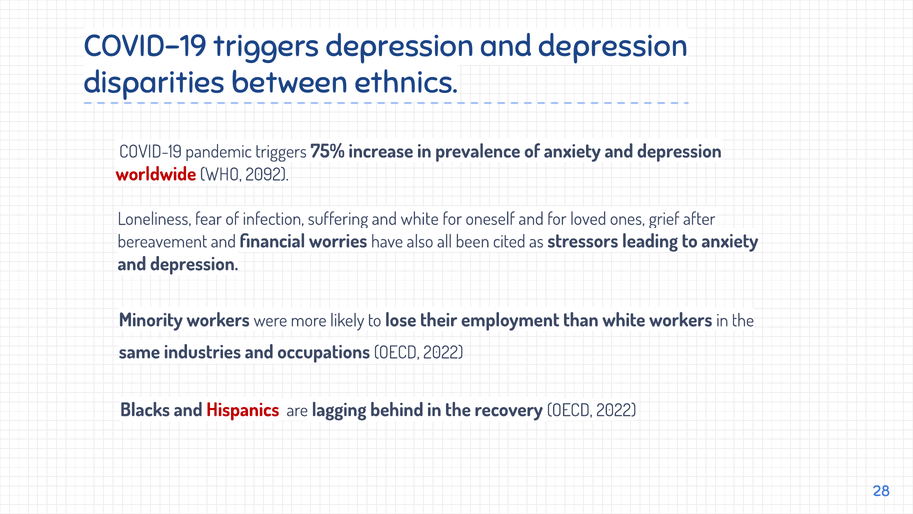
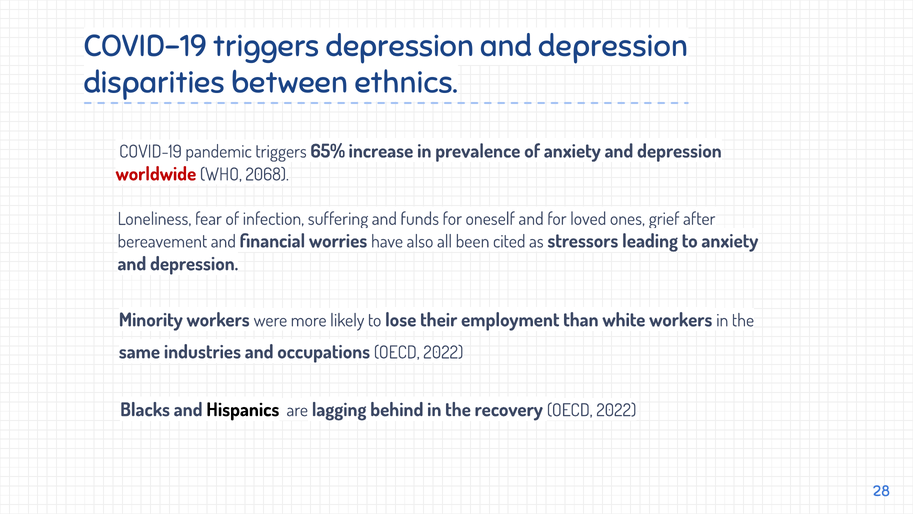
75%: 75% -> 65% (328, 151)
2092: 2092 -> 2068 (267, 174)
and white: white -> funds (420, 219)
Hispanics colour: red -> black (243, 410)
